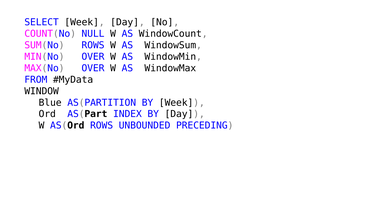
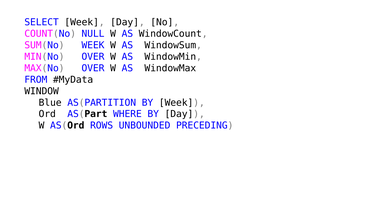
SUM(No ROWS: ROWS -> WEEK (93, 45)
INDEX: INDEX -> WHERE (127, 114)
